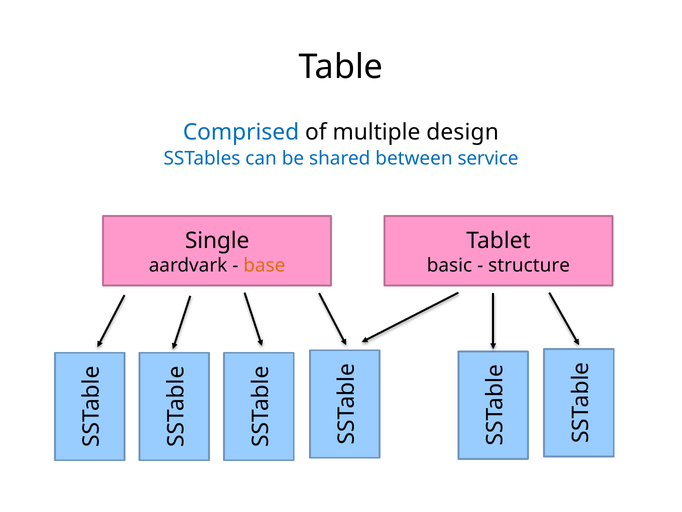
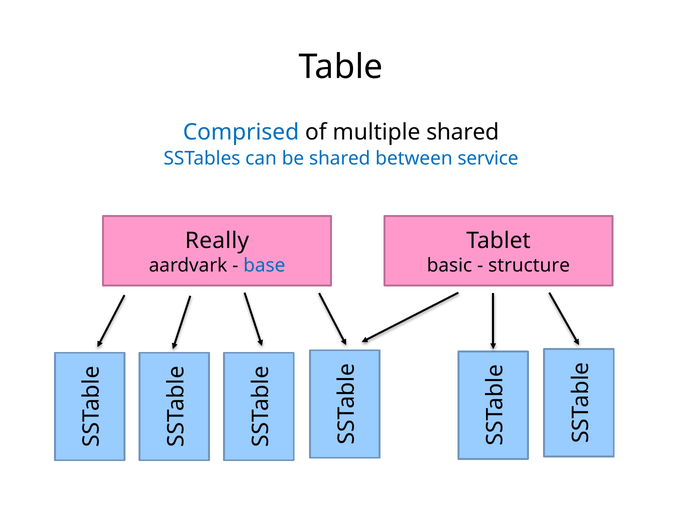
multiple design: design -> shared (463, 132)
Single: Single -> Really (217, 241)
base colour: orange -> blue (264, 265)
